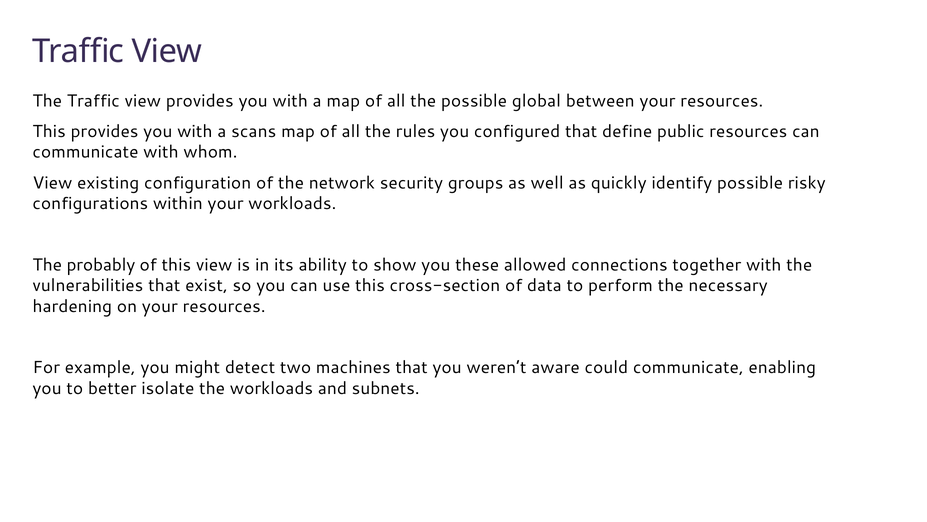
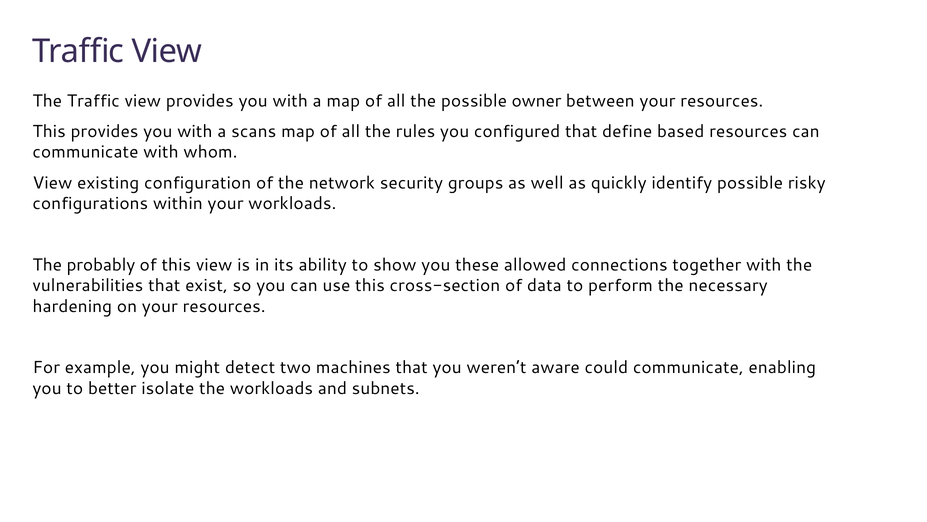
global: global -> owner (537, 101)
public: public -> based (681, 131)
